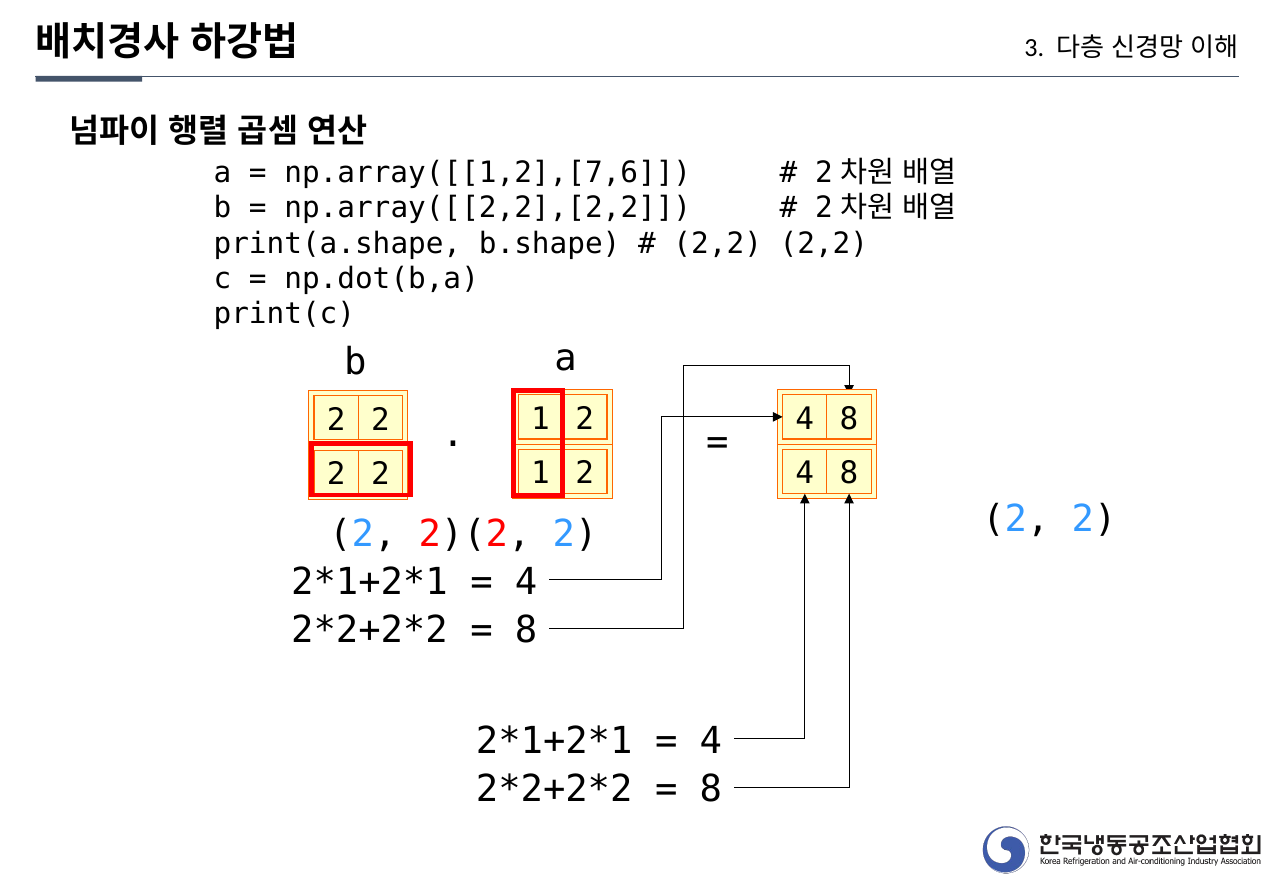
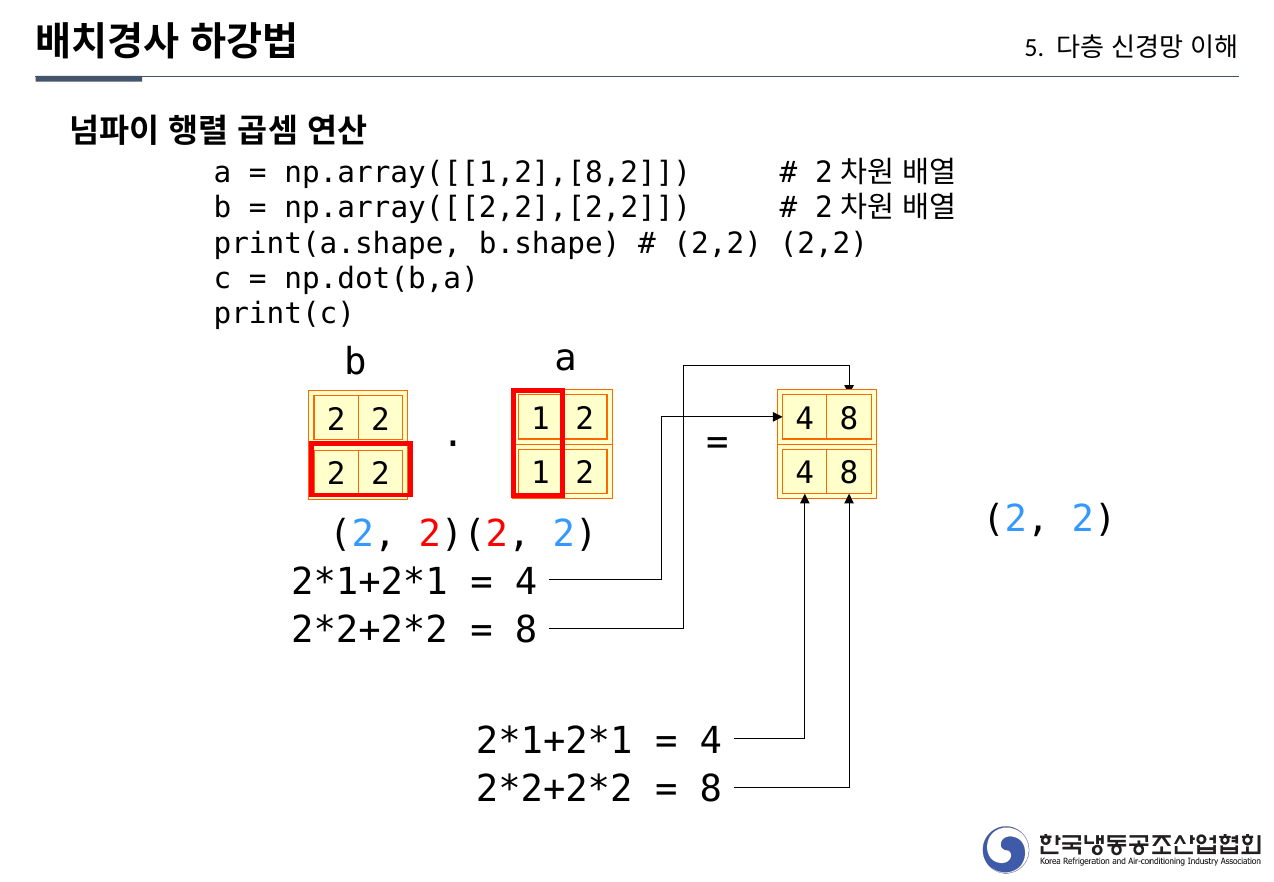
3: 3 -> 5 (1034, 48)
np.array([[1,2],[7,6: np.array([[1,2],[7,6 -> np.array([[1,2],[8,2 (488, 173)
